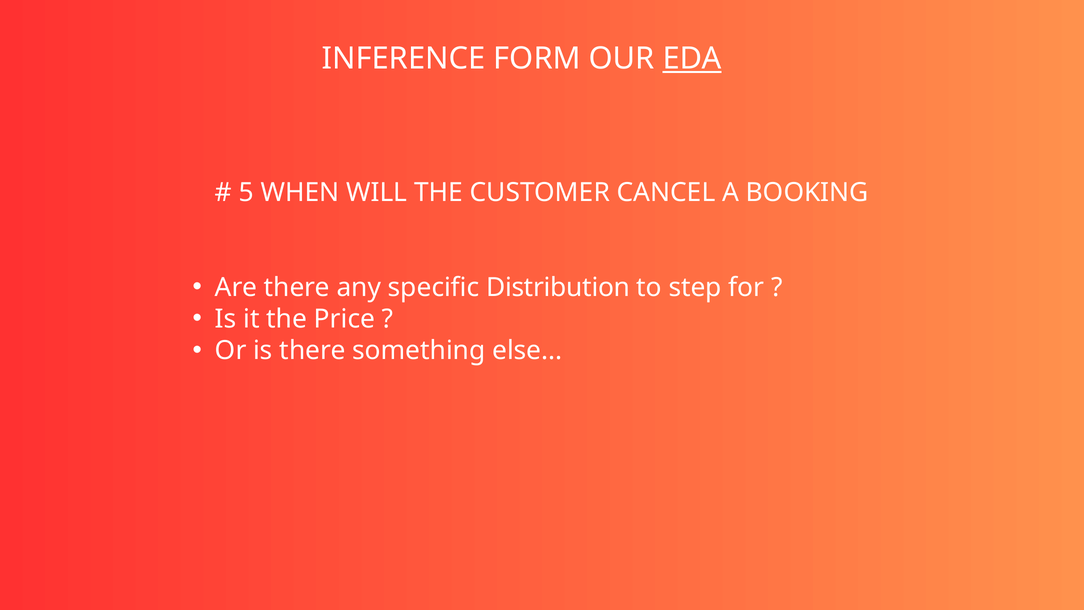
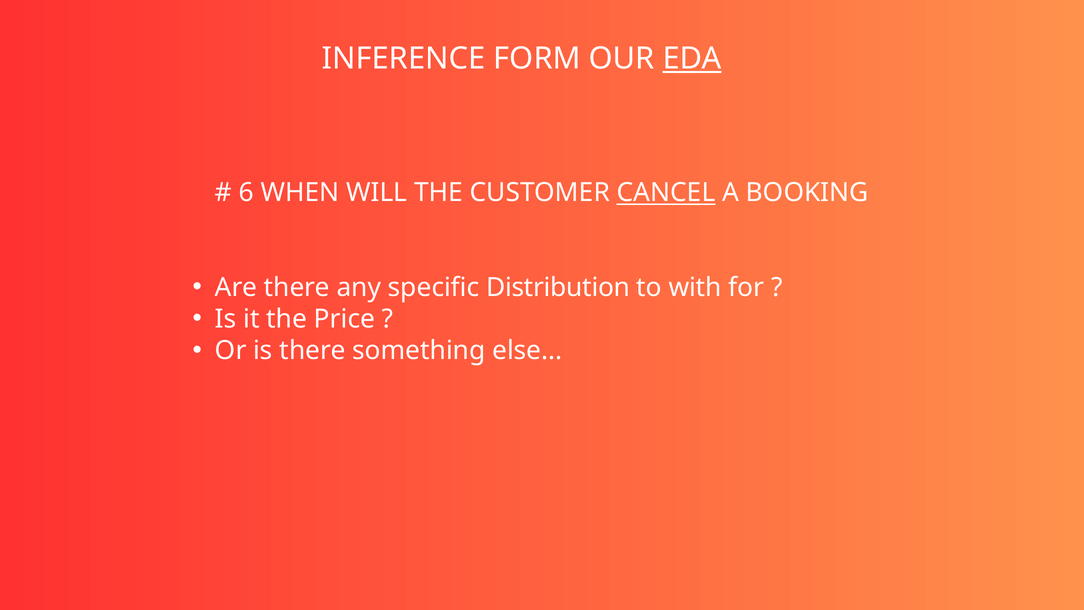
5: 5 -> 6 (246, 193)
CANCEL underline: none -> present (666, 193)
step: step -> with (695, 287)
